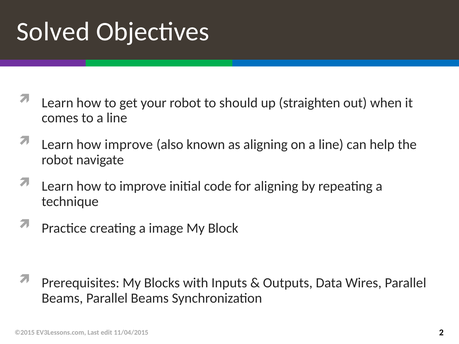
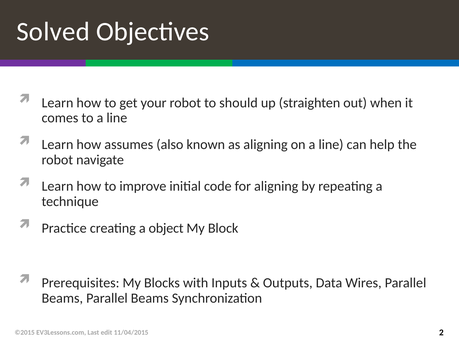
how improve: improve -> assumes (129, 145)
image: image -> object (166, 228)
